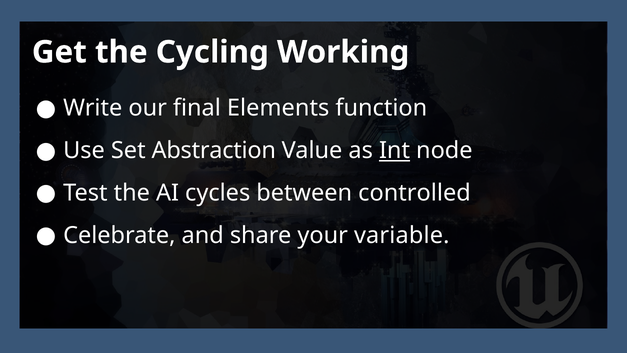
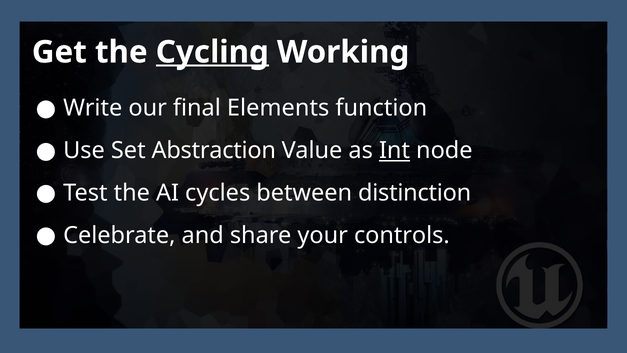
Cycling underline: none -> present (212, 52)
controlled: controlled -> distinction (415, 193)
variable: variable -> controls (402, 235)
